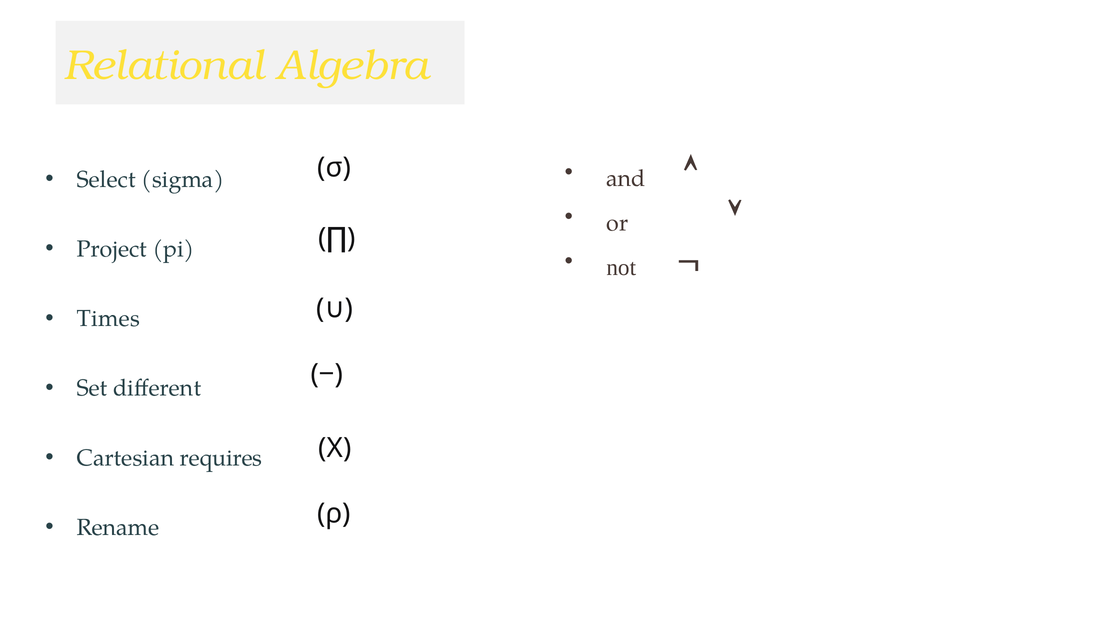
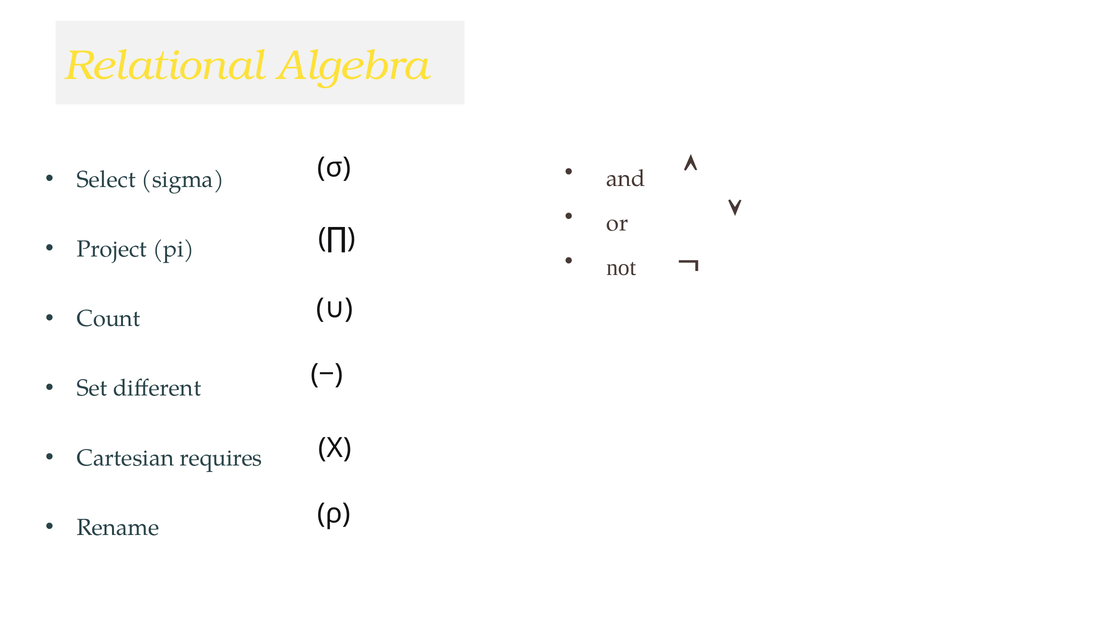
Times: Times -> Count (109, 319)
